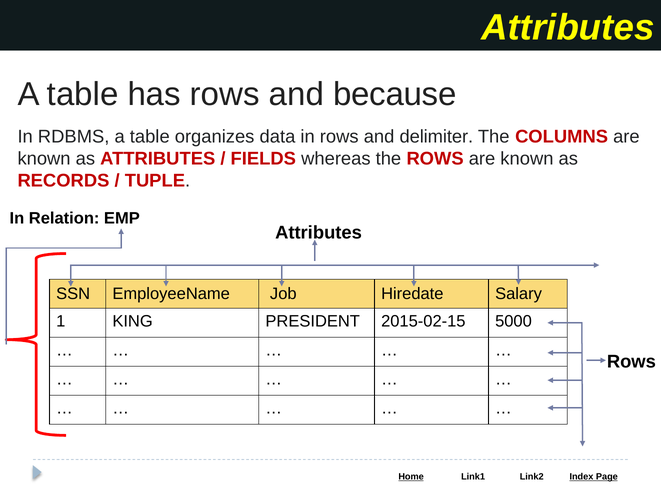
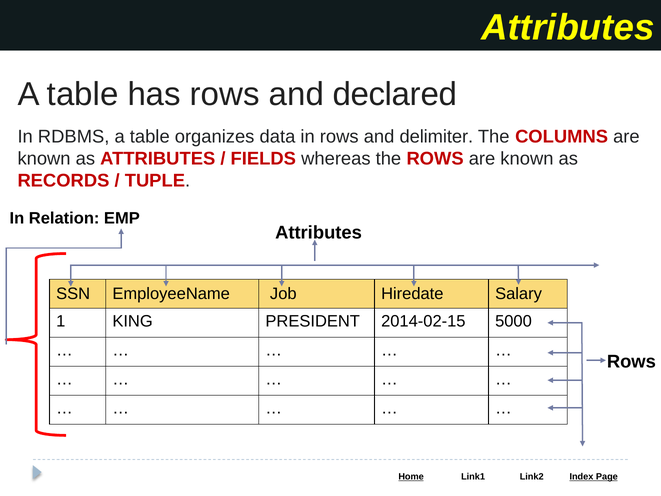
because: because -> declared (395, 94)
2015-02-15: 2015-02-15 -> 2014-02-15 (423, 321)
